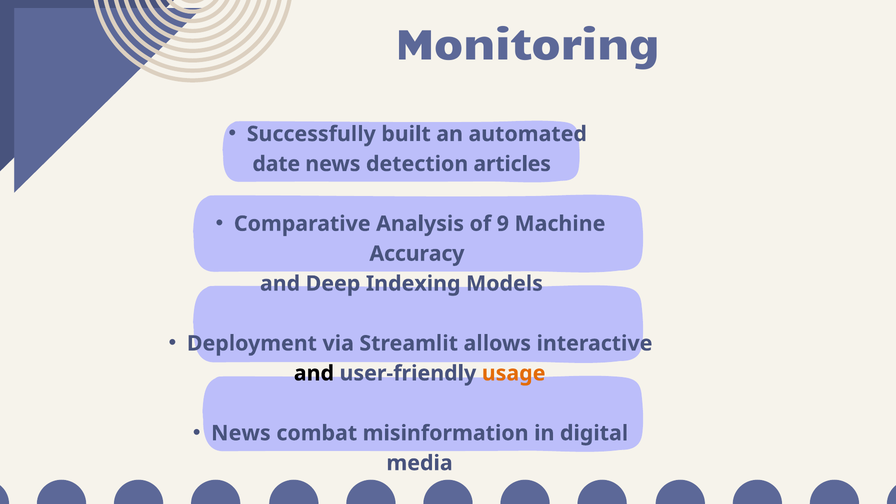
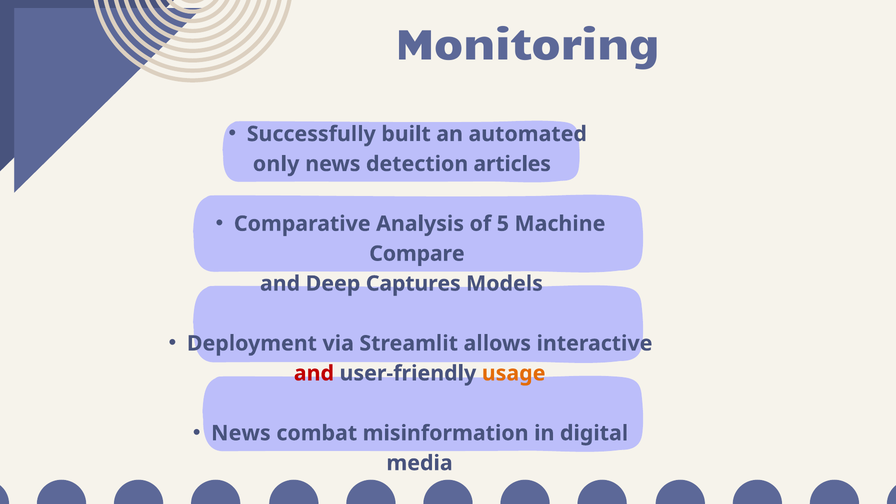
date: date -> only (276, 164)
9: 9 -> 5 (503, 224)
Accuracy: Accuracy -> Compare (417, 254)
Indexing: Indexing -> Captures (413, 284)
and colour: black -> red (314, 373)
